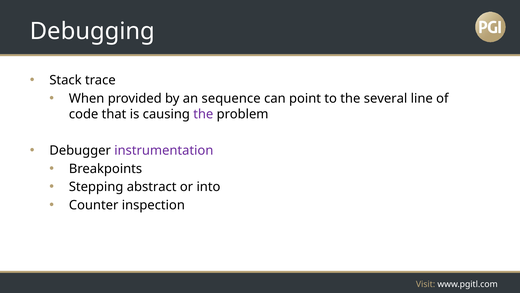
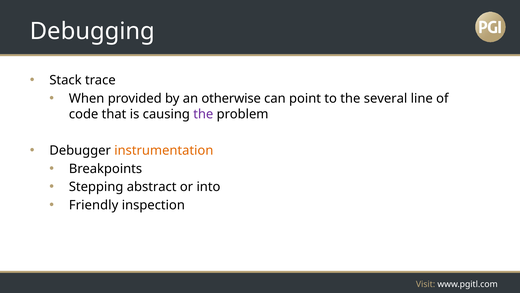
sequence: sequence -> otherwise (231, 98)
instrumentation colour: purple -> orange (164, 150)
Counter: Counter -> Friendly (94, 205)
